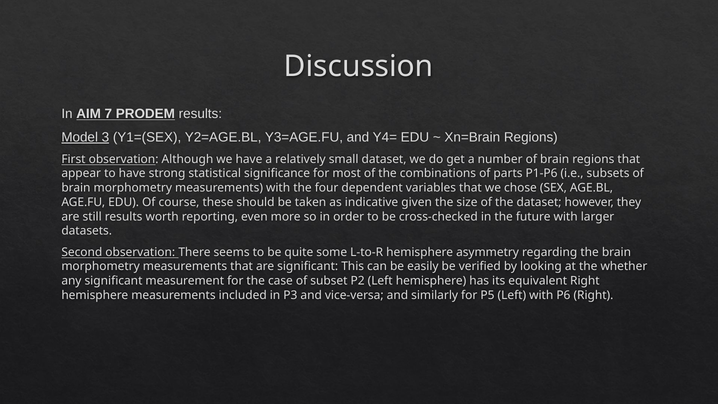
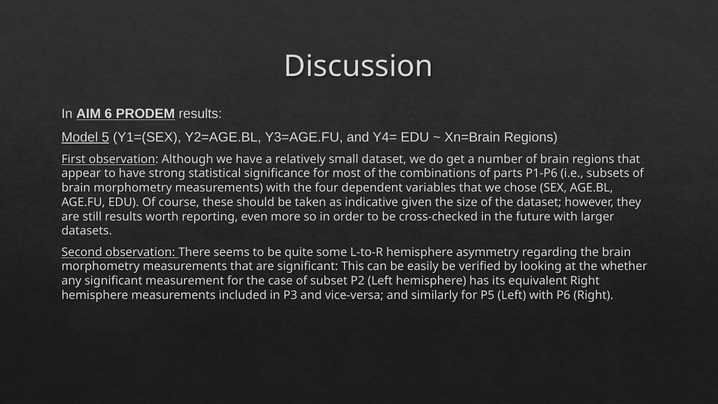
7: 7 -> 6 (108, 114)
3: 3 -> 5 (105, 137)
